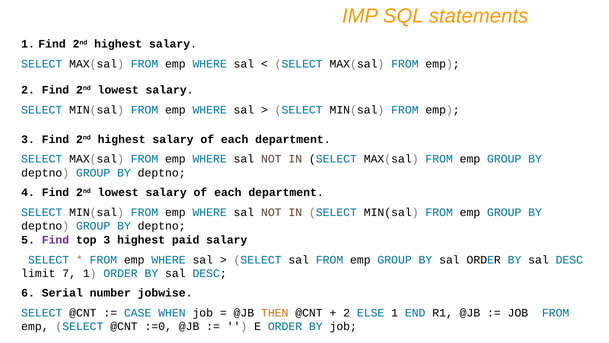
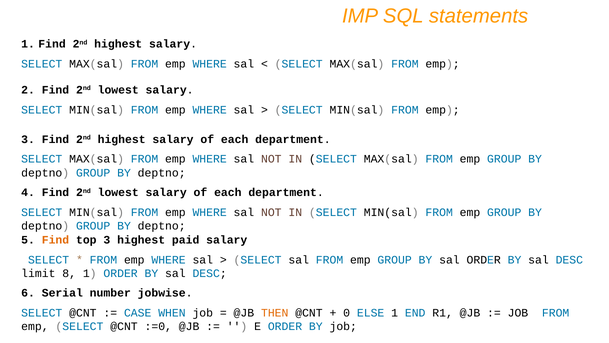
Find colour: purple -> orange (55, 240)
7: 7 -> 8 (69, 273)
2: 2 -> 0 (347, 312)
